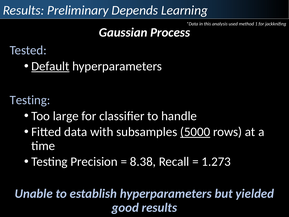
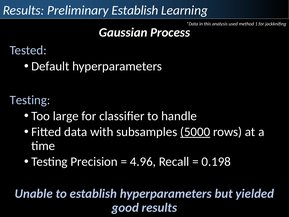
Preliminary Depends: Depends -> Establish (135, 10)
Default underline: present -> none (50, 66)
8.38: 8.38 -> 4.96 (143, 161)
1.273: 1.273 -> 0.198 (216, 161)
